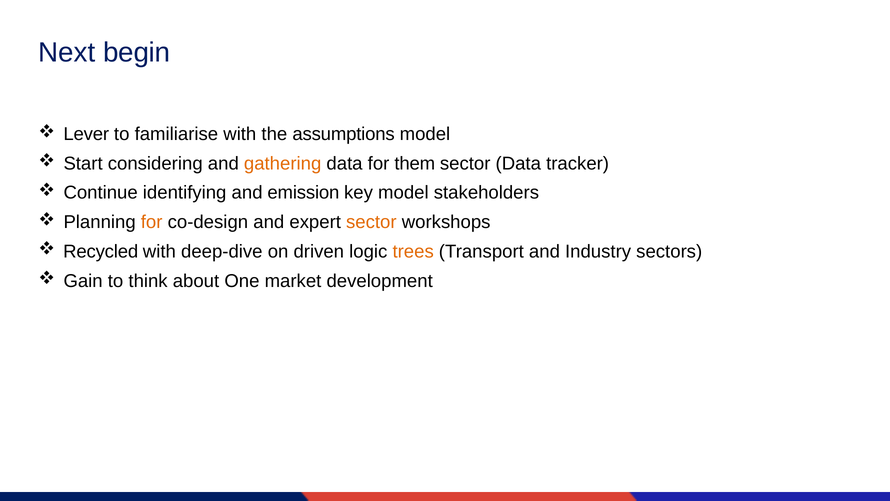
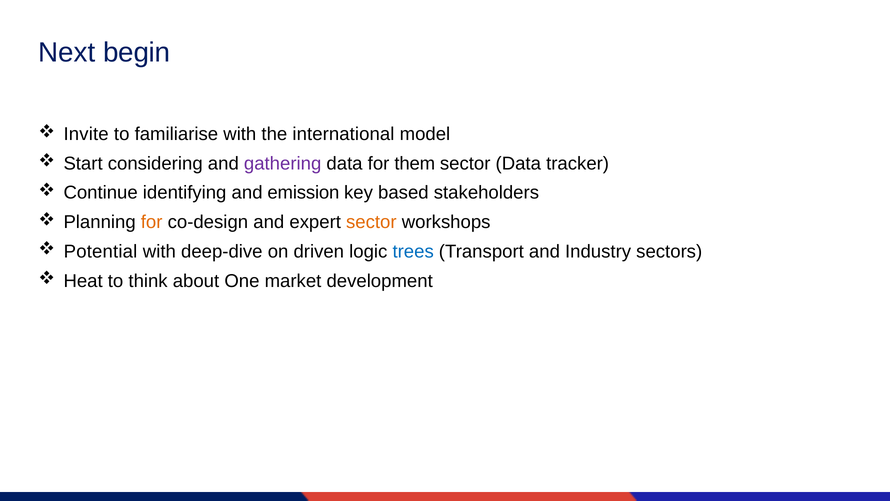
Lever: Lever -> Invite (86, 134)
assumptions: assumptions -> international (343, 134)
gathering colour: orange -> purple (283, 163)
key model: model -> based (403, 193)
Recycled: Recycled -> Potential (101, 251)
trees colour: orange -> blue (413, 251)
Gain: Gain -> Heat (83, 281)
